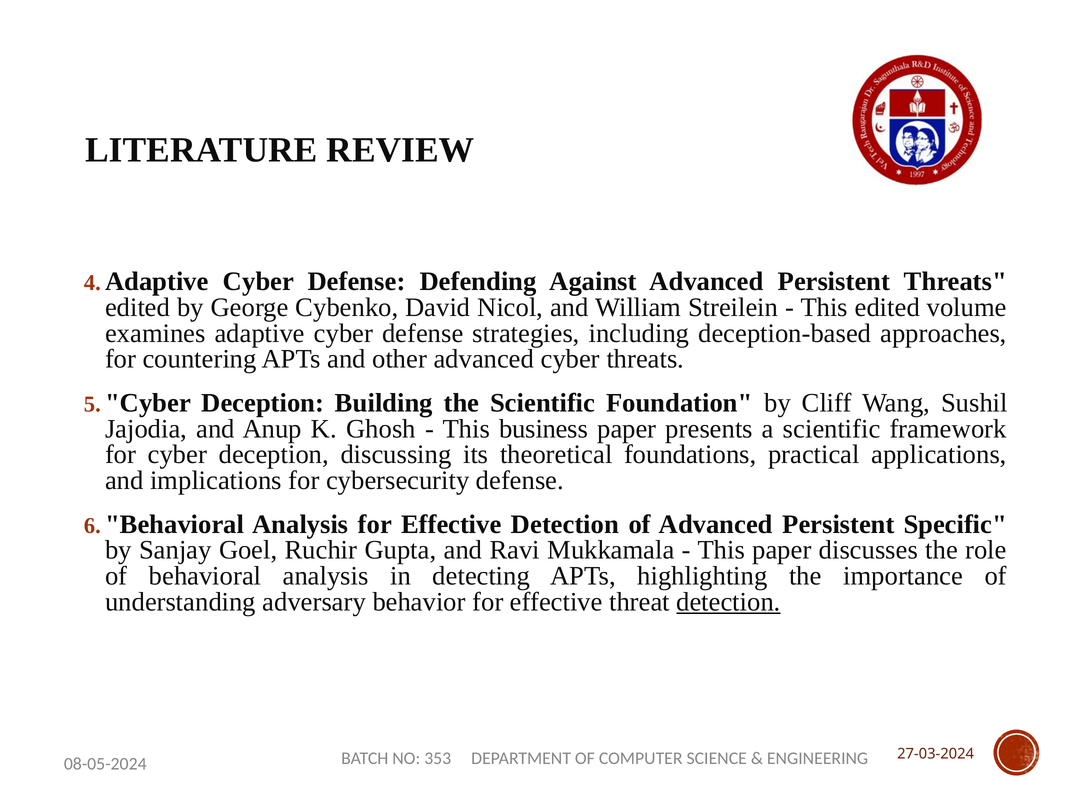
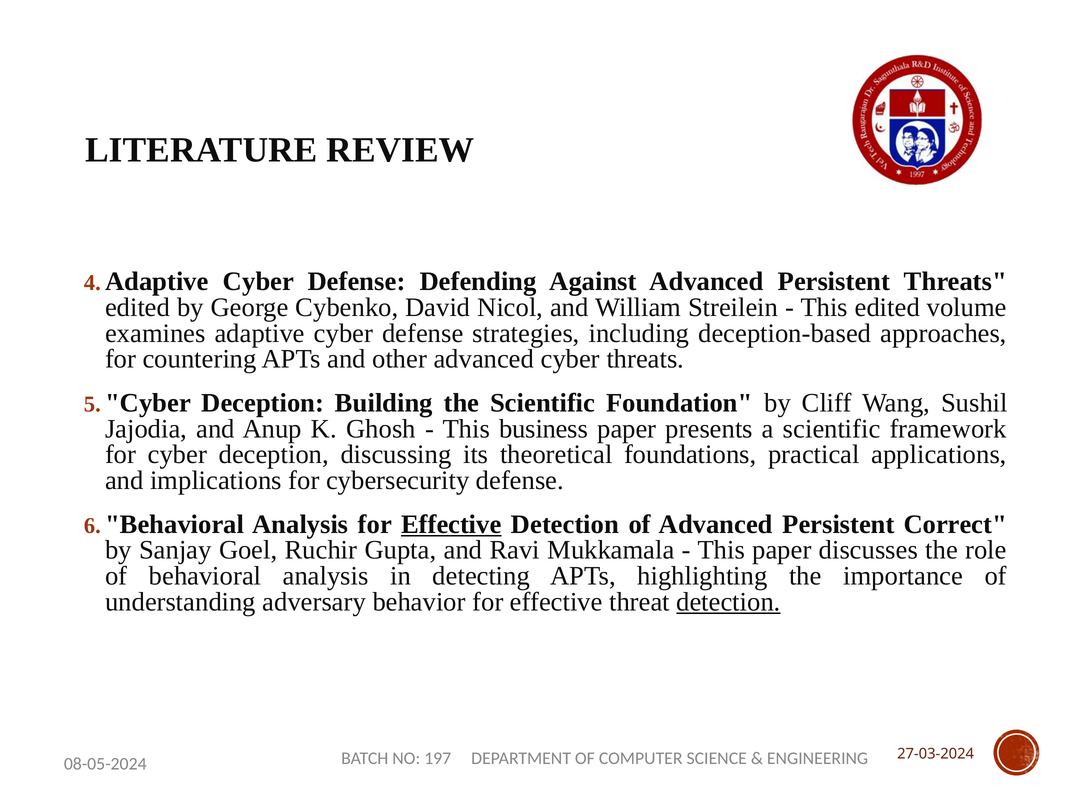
Effective underline: none -> present (451, 524)
Specific: Specific -> Correct (955, 524)
353: 353 -> 197 (438, 758)
